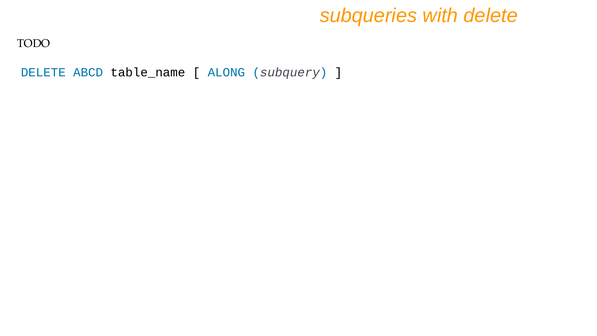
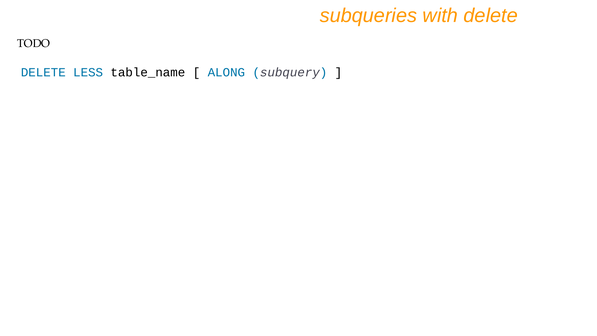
ABCD: ABCD -> LESS (88, 72)
